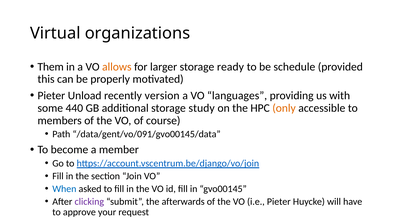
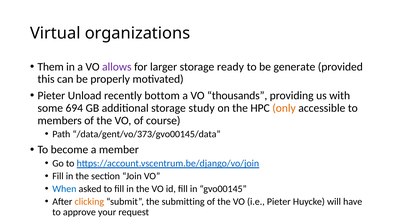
allows colour: orange -> purple (117, 67)
schedule: schedule -> generate (294, 67)
version: version -> bottom (162, 96)
languages: languages -> thousands (237, 96)
440: 440 -> 694 (74, 108)
/data/gent/vo/091/gvo00145/data: /data/gent/vo/091/gvo00145/data -> /data/gent/vo/373/gvo00145/data (147, 134)
clicking colour: purple -> orange (89, 202)
afterwards: afterwards -> submitting (183, 202)
